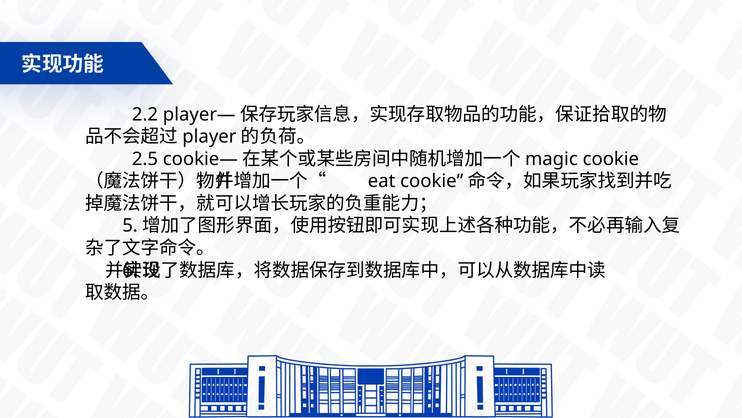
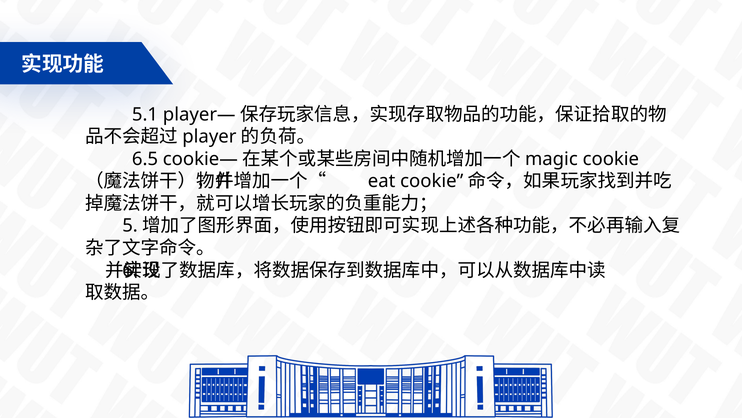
2.2: 2.2 -> 5.1 (145, 114)
2.5: 2.5 -> 6.5 (145, 159)
